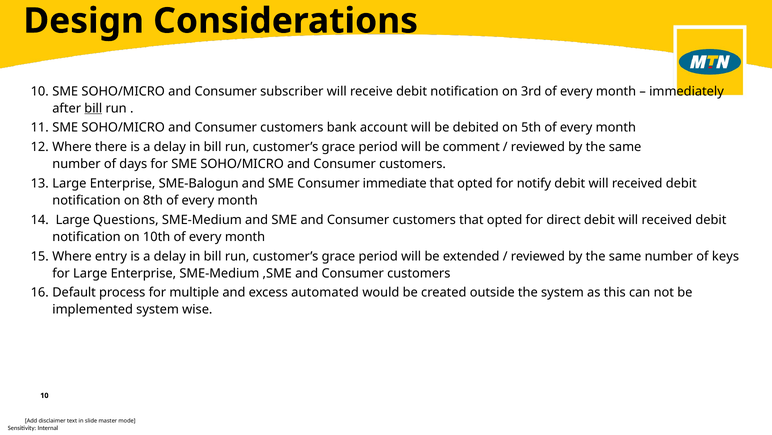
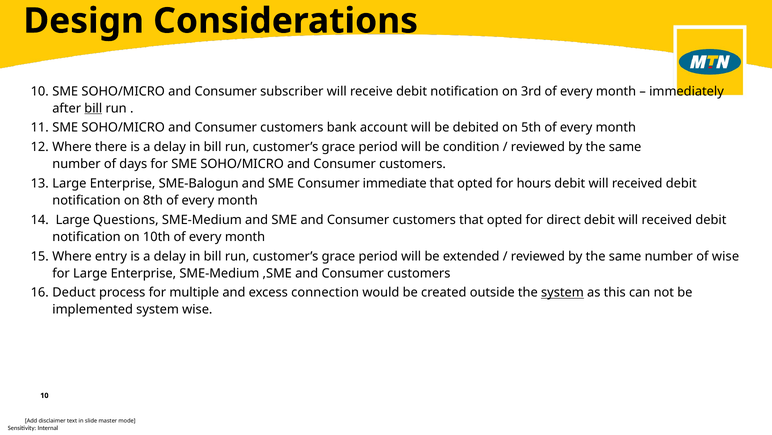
comment: comment -> condition (471, 147)
notify: notify -> hours (534, 183)
of keys: keys -> wise (726, 256)
Default: Default -> Deduct (74, 292)
automated: automated -> connection (325, 292)
system underline: none -> present (562, 292)
